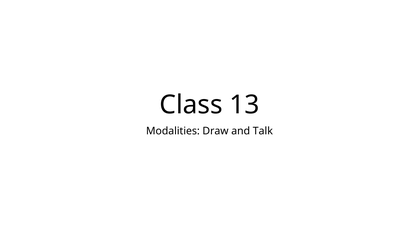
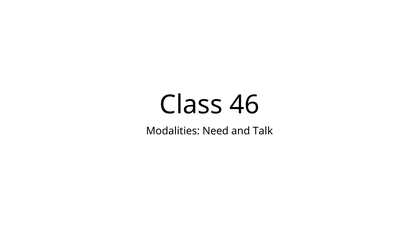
13: 13 -> 46 (244, 105)
Draw: Draw -> Need (216, 131)
